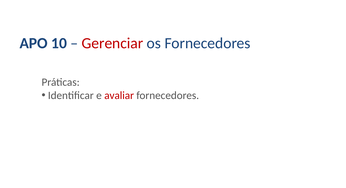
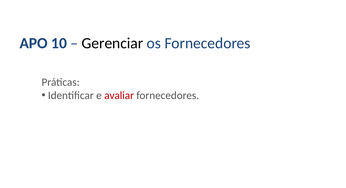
Gerenciar colour: red -> black (112, 43)
